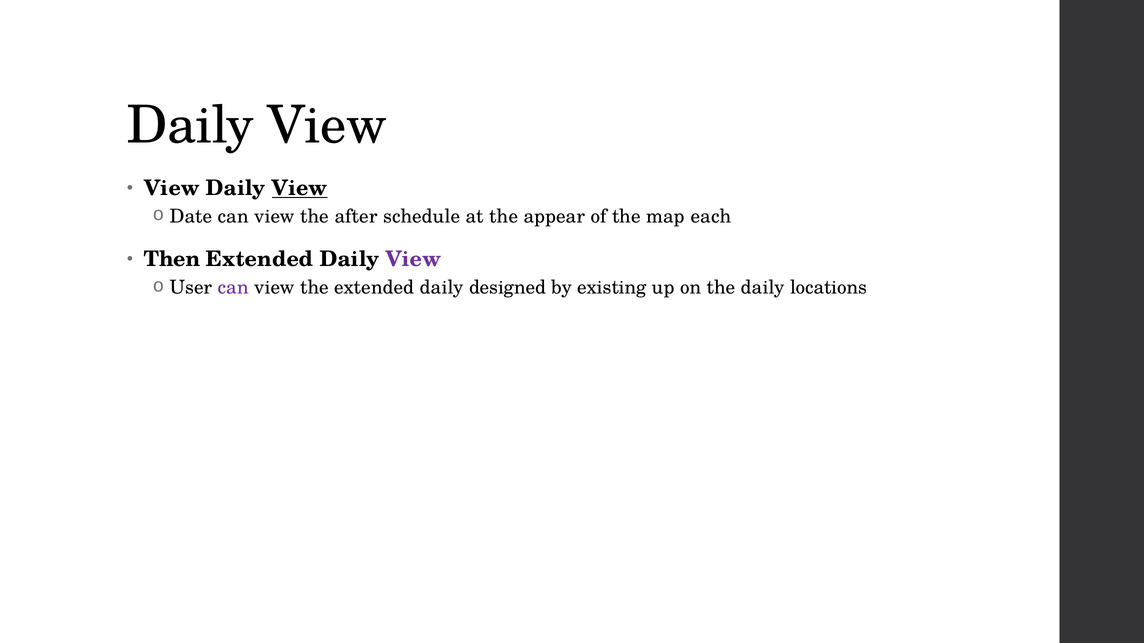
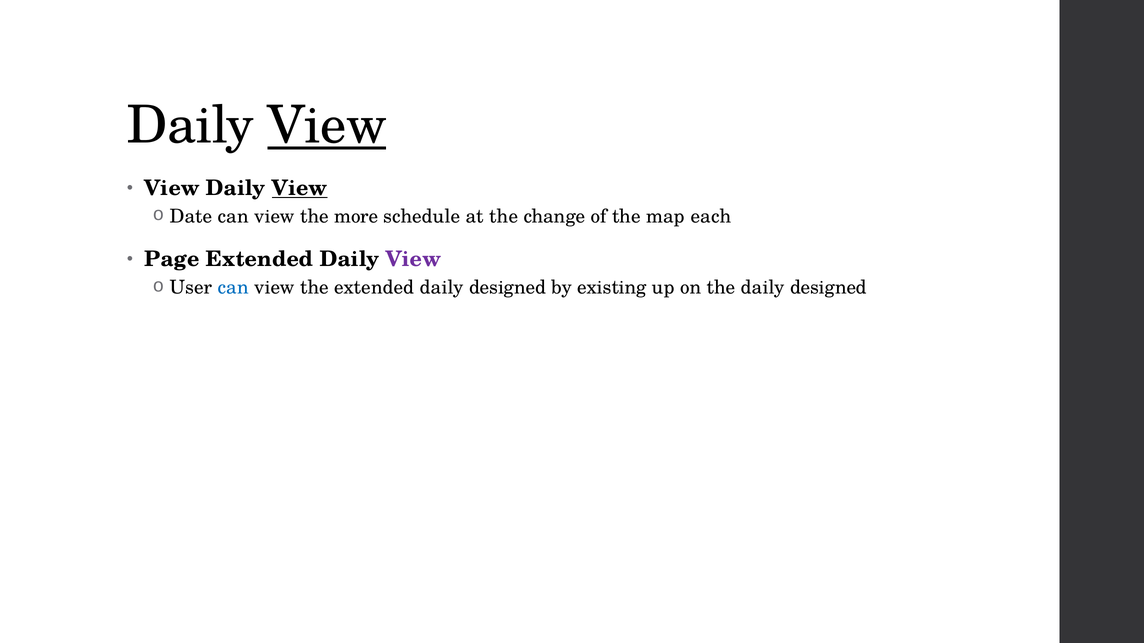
View underline: none -> present (327, 126)
after: after -> more (356, 216)
appear: appear -> change (554, 216)
Then: Then -> Page (172, 260)
can colour: purple -> blue (233, 288)
the daily locations: locations -> designed (828, 288)
